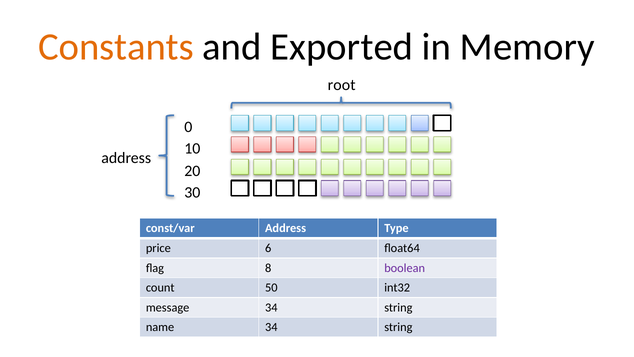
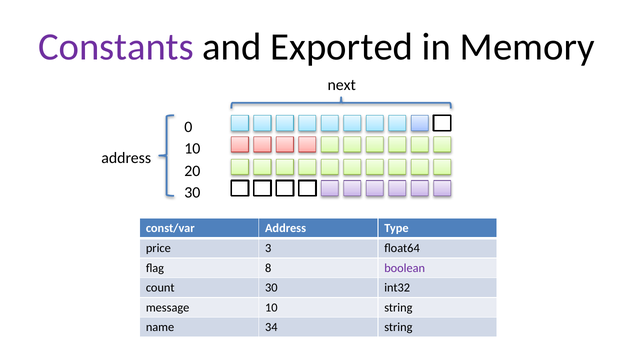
Constants colour: orange -> purple (116, 47)
root: root -> next (342, 85)
6: 6 -> 3 (268, 248)
count 50: 50 -> 30 (271, 287)
message 34: 34 -> 10 (271, 307)
